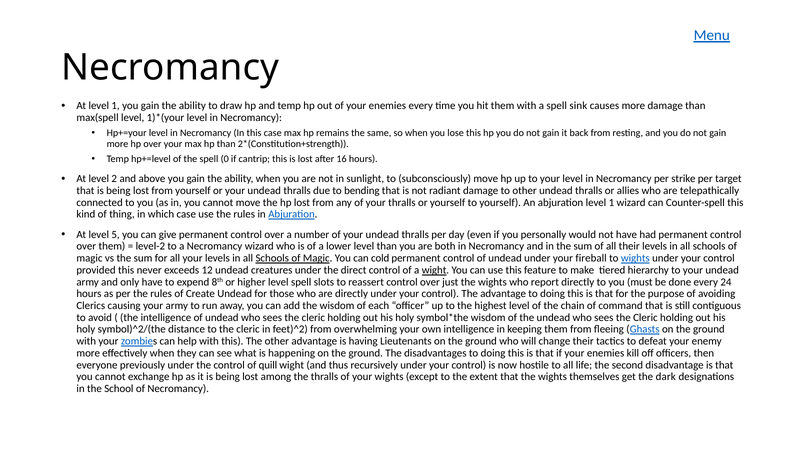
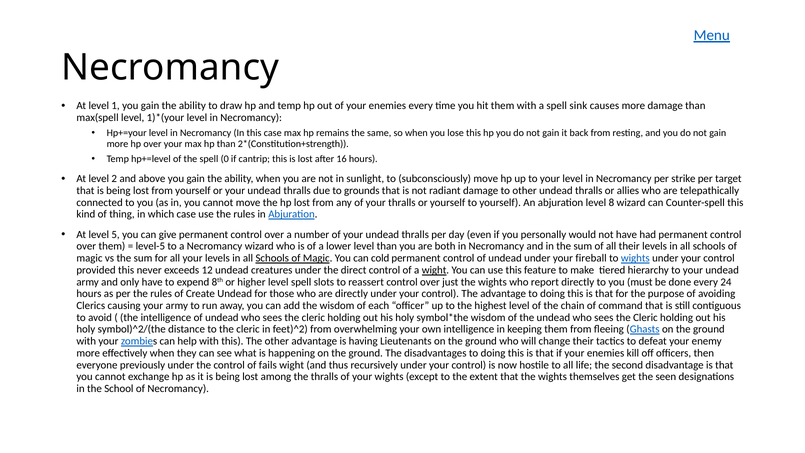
bending: bending -> grounds (362, 191)
abjuration level 1: 1 -> 8 (611, 202)
level-2: level-2 -> level-5 (150, 246)
quill: quill -> fails (268, 365)
dark: dark -> seen (666, 377)
